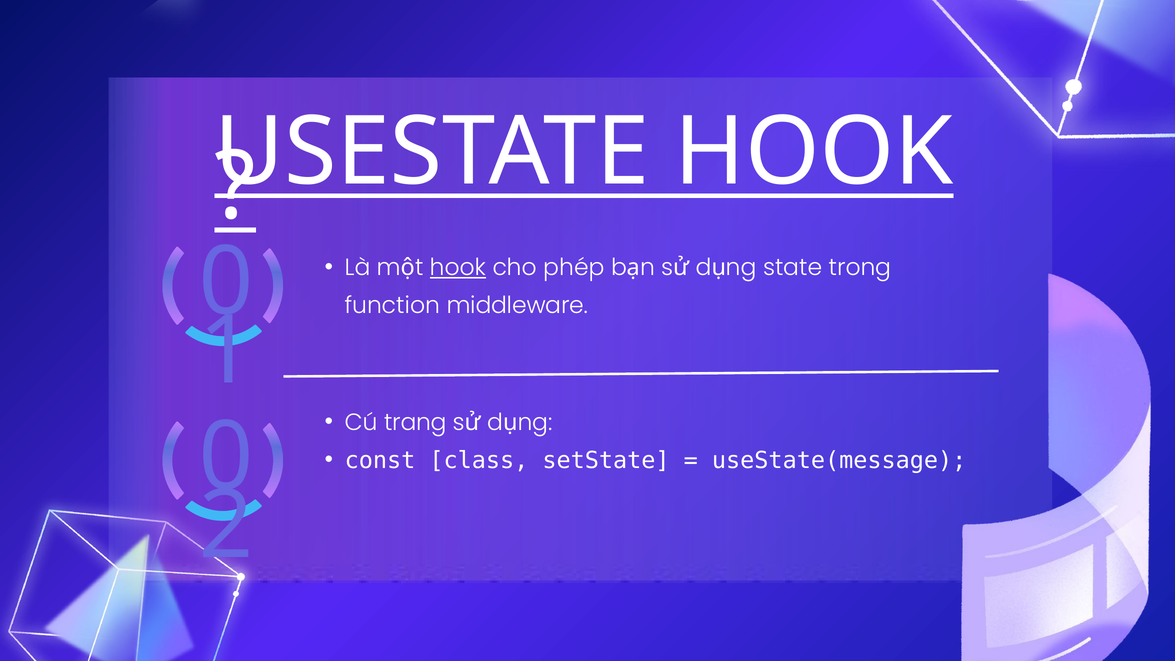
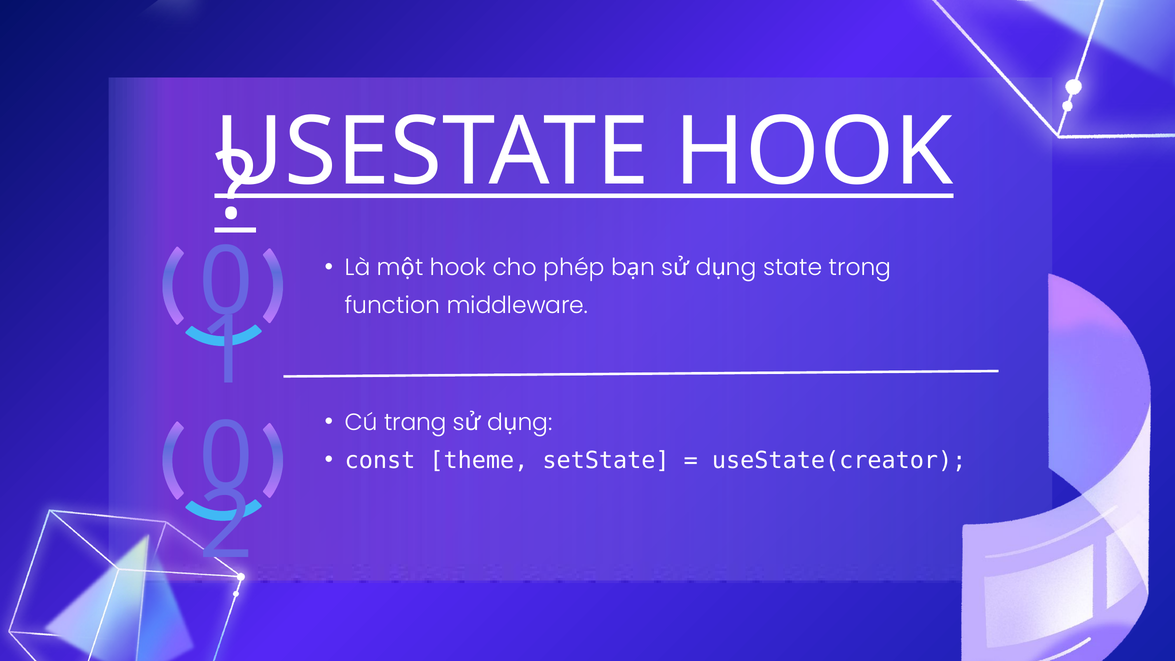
hook underline: present -> none (458, 268)
class: class -> theme (479, 460)
useState(message: useState(message -> useState(creator (839, 460)
